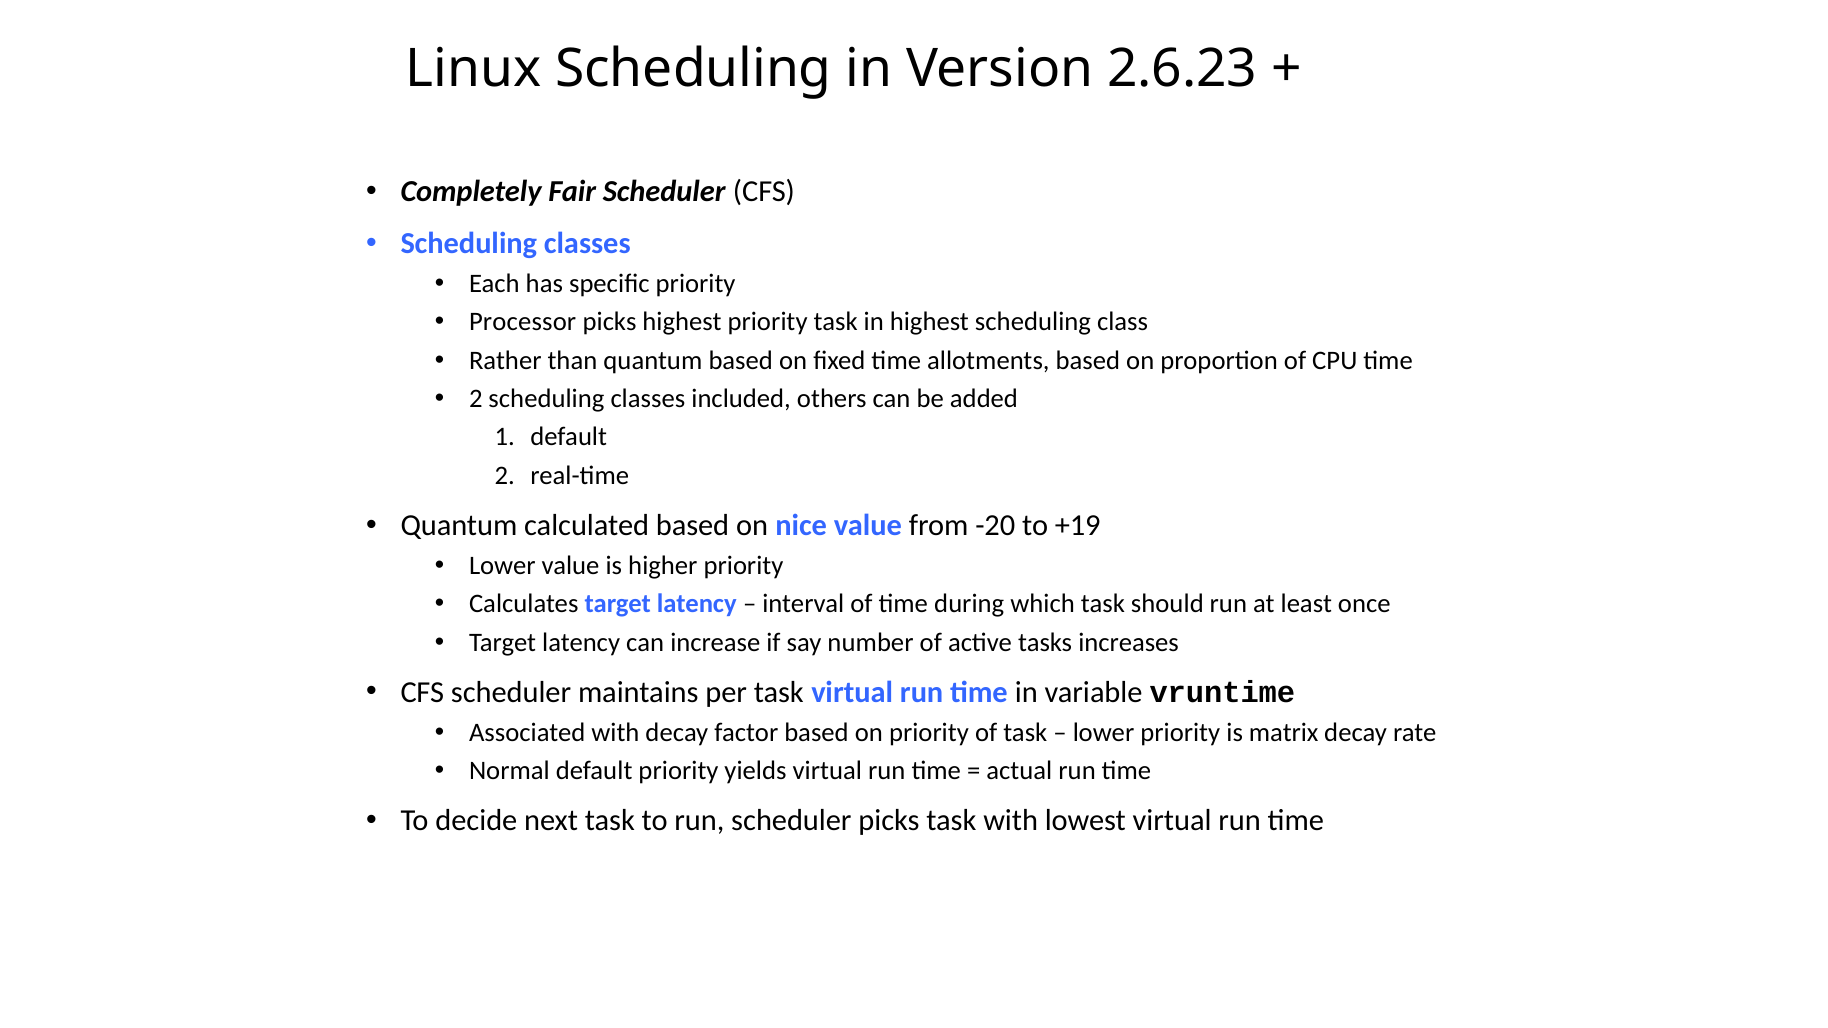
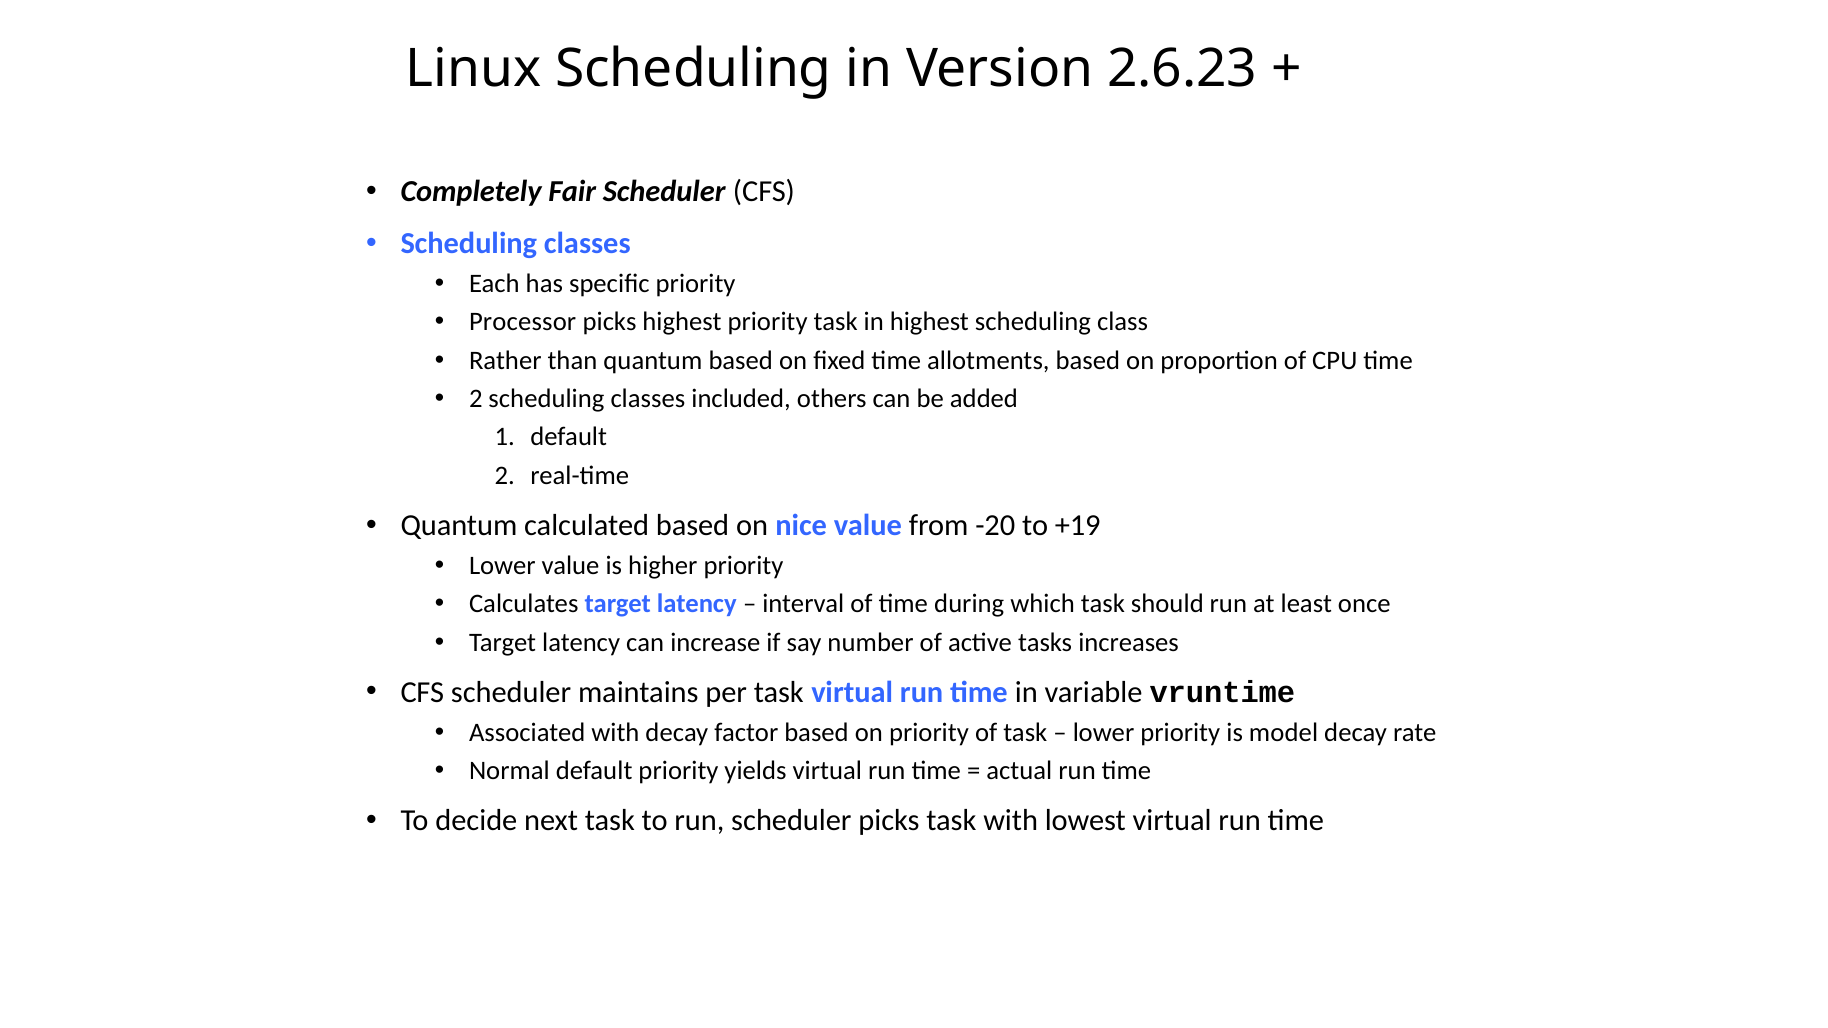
matrix: matrix -> model (1284, 733)
